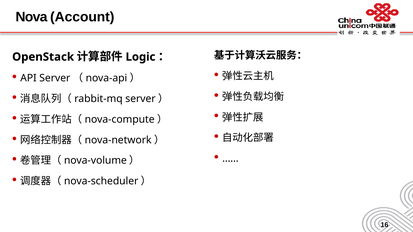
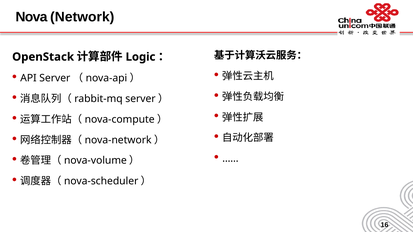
Account: Account -> Network (82, 17)
